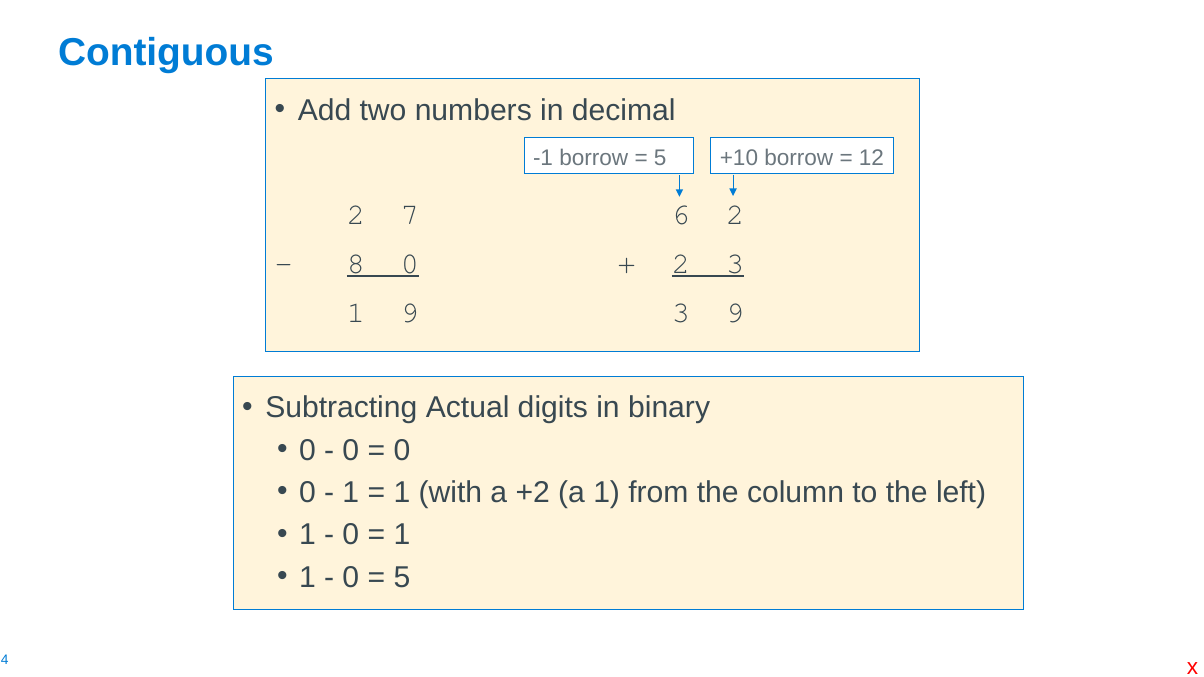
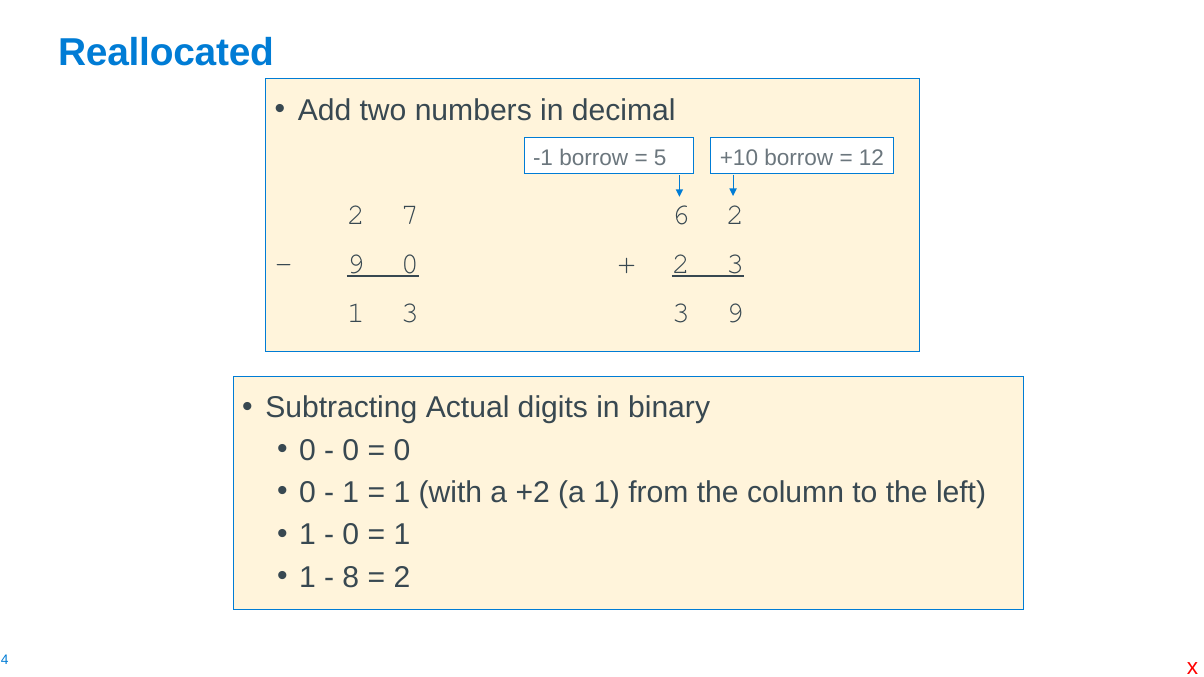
Contiguous: Contiguous -> Reallocated (166, 53)
8: 8 -> 9 (356, 264)
1 9: 9 -> 3 (410, 312)
0: 0 -> 8 (351, 578)
5: 5 -> 2 (402, 578)
